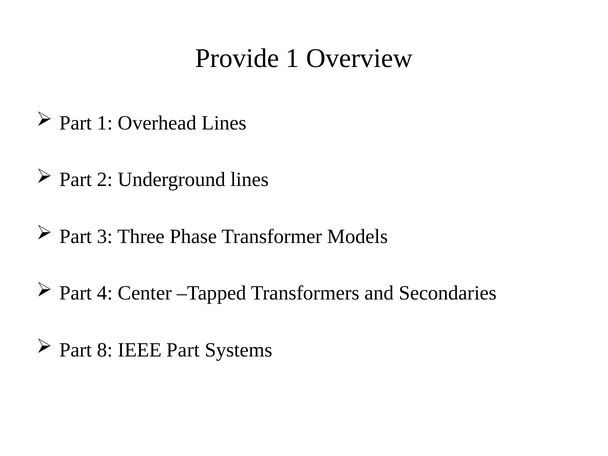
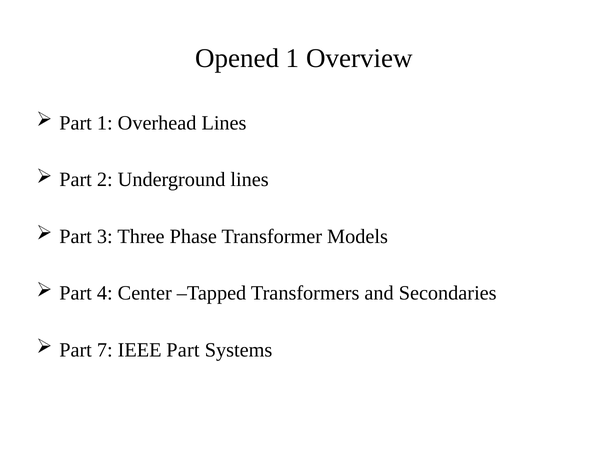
Provide: Provide -> Opened (237, 58)
8: 8 -> 7 (105, 350)
